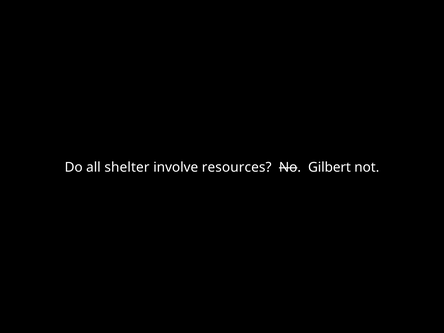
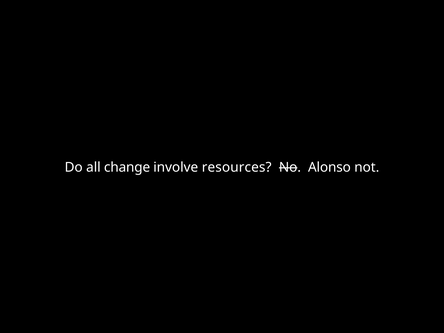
shelter: shelter -> change (127, 167)
Gilbert: Gilbert -> Alonso (329, 167)
